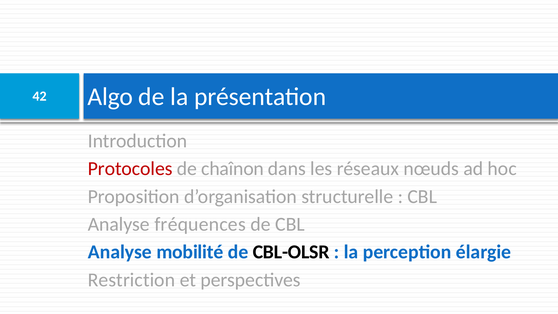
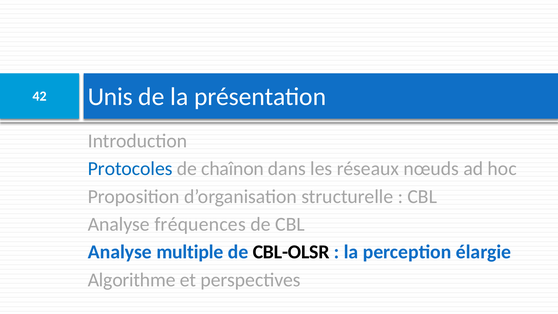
Algo: Algo -> Unis (110, 97)
Protocoles colour: red -> blue (130, 169)
mobilité: mobilité -> multiple (190, 252)
Restriction: Restriction -> Algorithme (132, 280)
